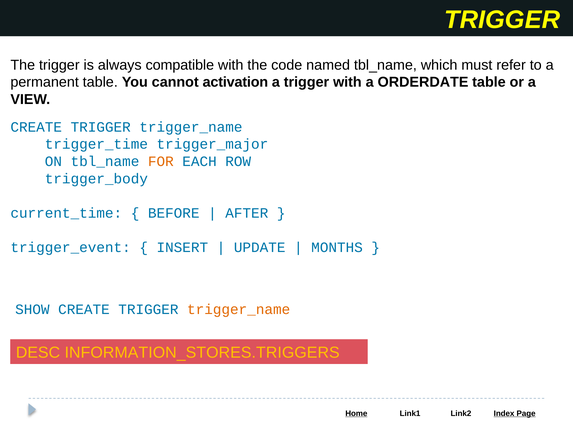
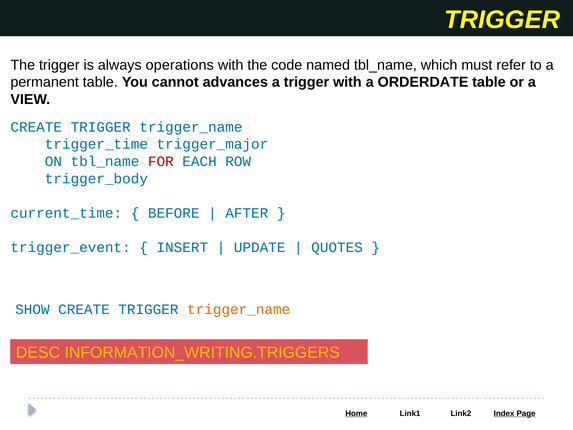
compatible: compatible -> operations (180, 65)
activation: activation -> advances (235, 82)
FOR colour: orange -> red (161, 161)
MONTHS: MONTHS -> QUOTES (337, 247)
INFORMATION_STORES.TRIGGERS: INFORMATION_STORES.TRIGGERS -> INFORMATION_WRITING.TRIGGERS (202, 353)
